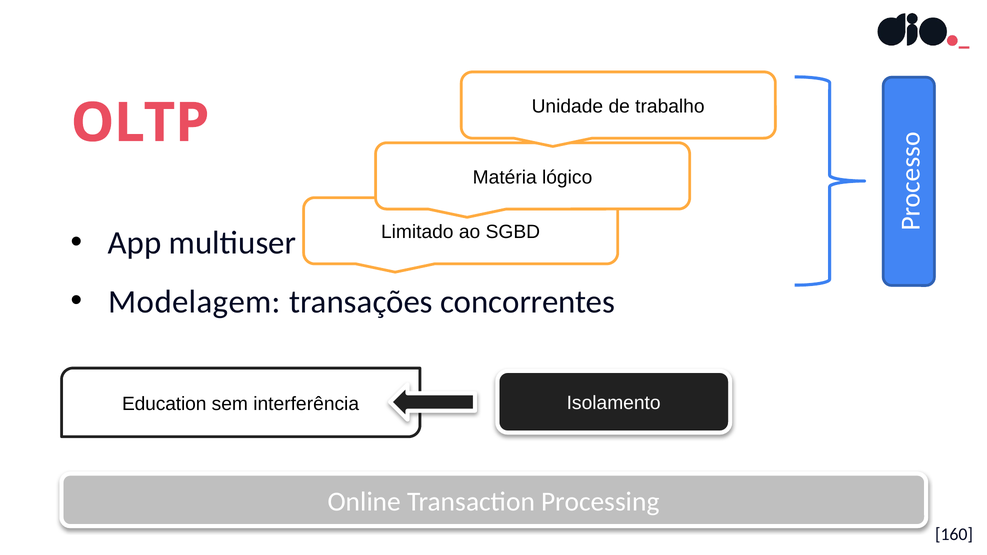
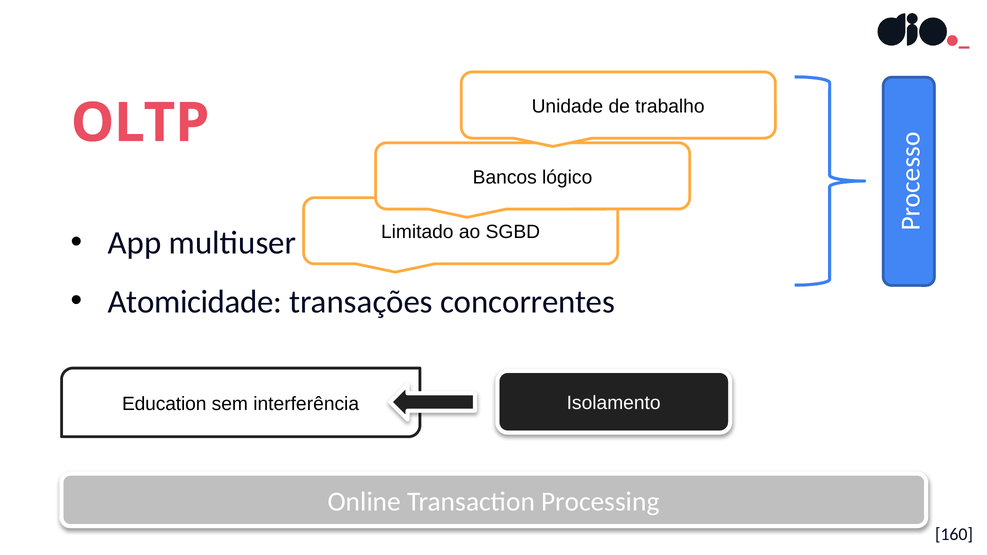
Matéria: Matéria -> Bancos (505, 177)
Modelagem: Modelagem -> Atomicidade (195, 302)
